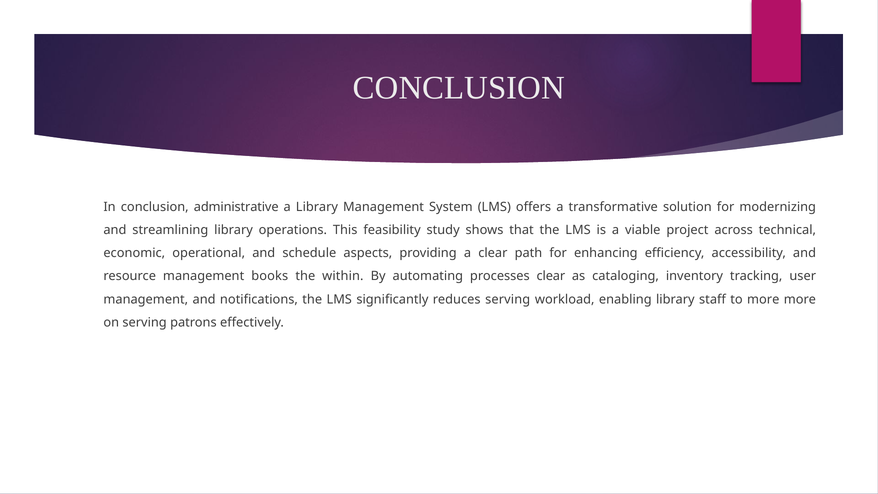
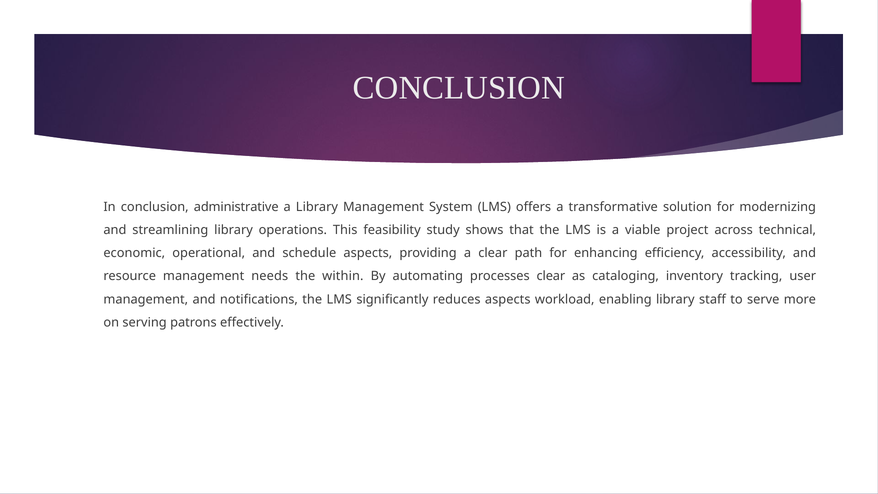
books: books -> needs (270, 276)
reduces serving: serving -> aspects (508, 299)
to more: more -> serve (763, 299)
